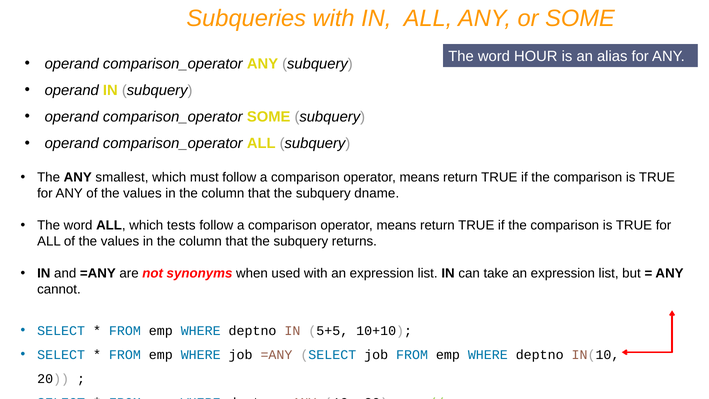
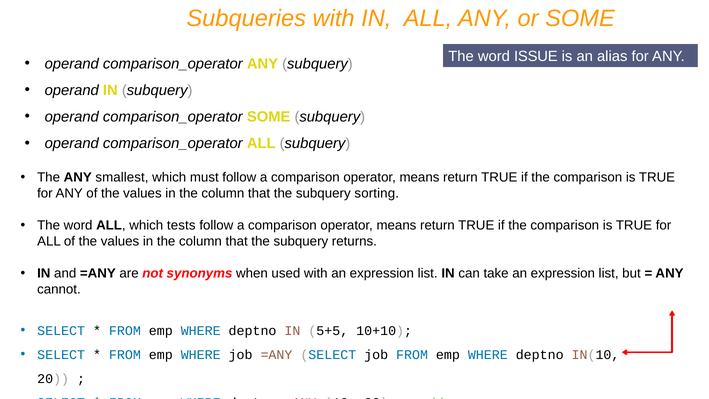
HOUR: HOUR -> ISSUE (536, 57)
dname: dname -> sorting (377, 193)
